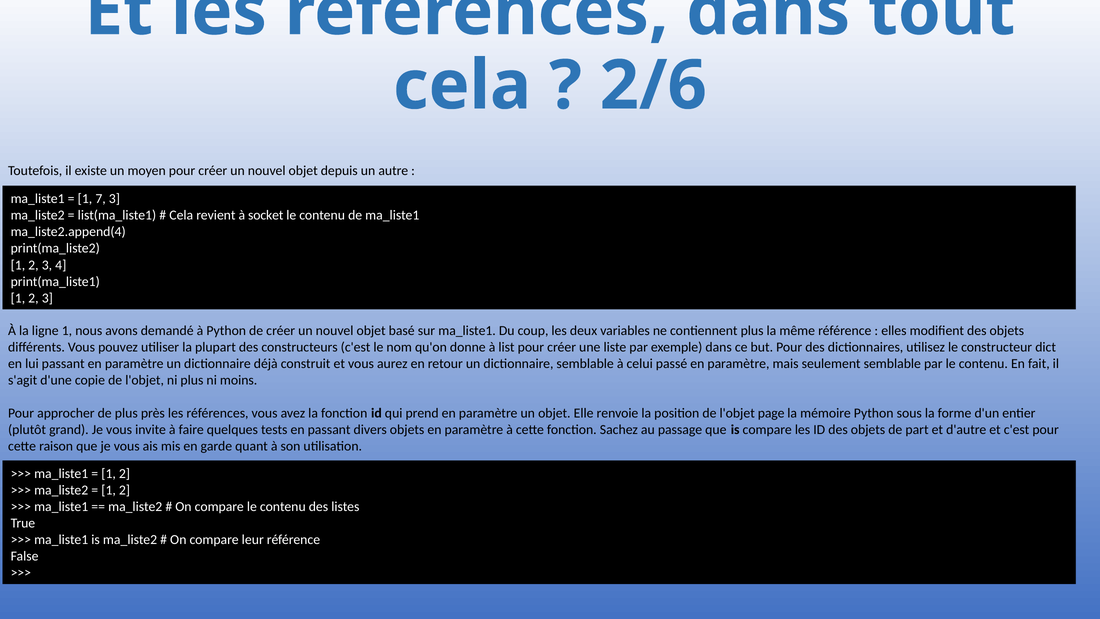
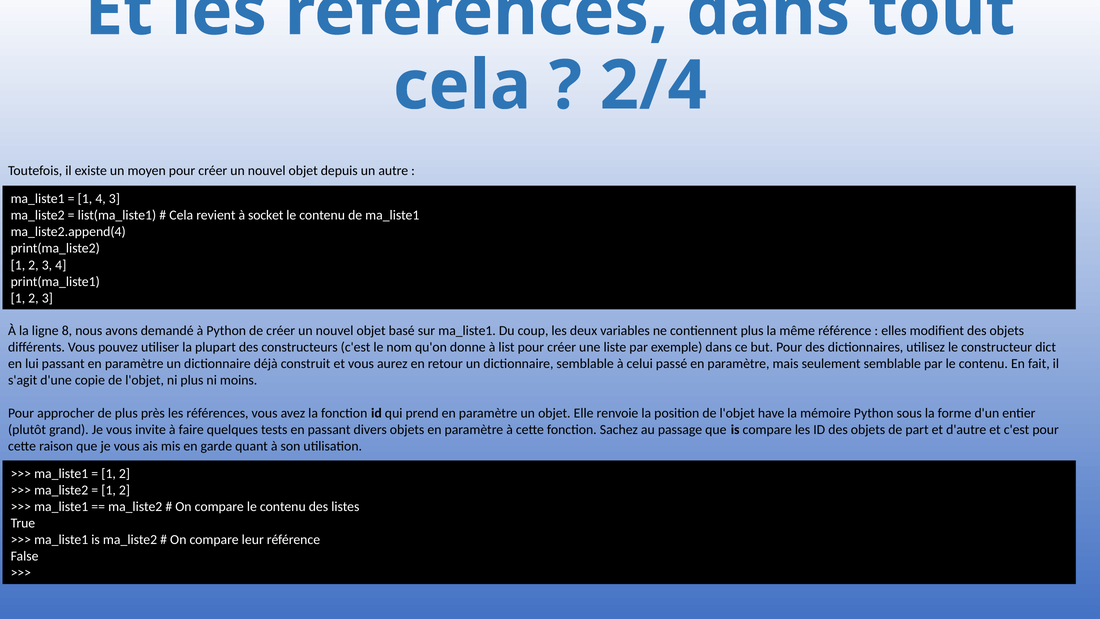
2/6: 2/6 -> 2/4 (653, 86)
1 7: 7 -> 4 (101, 199)
ligne 1: 1 -> 8 (67, 331)
page: page -> have (771, 413)
